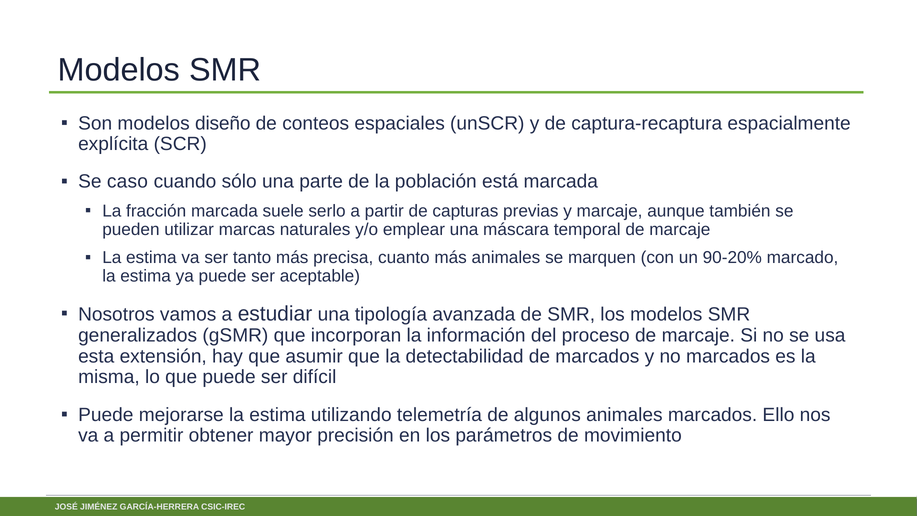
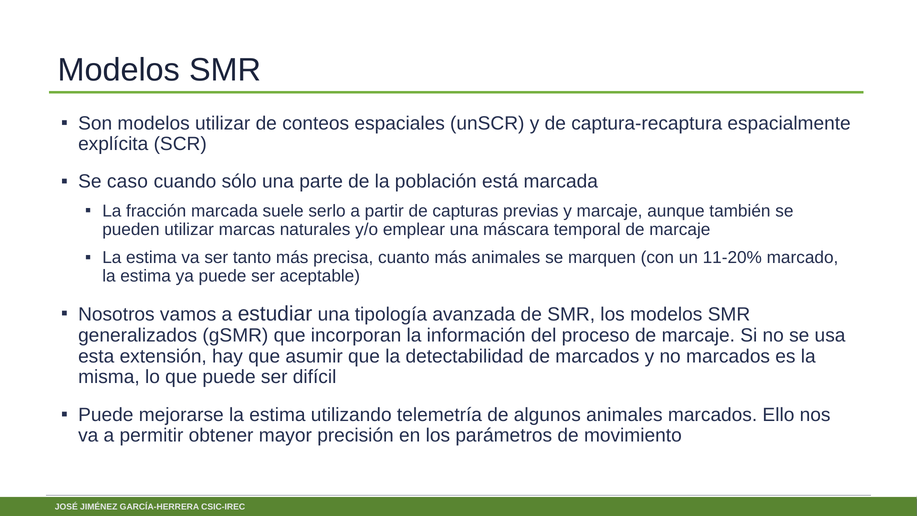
modelos diseño: diseño -> utilizar (223, 123)
90-20%: 90-20% -> 11-20% (732, 257)
